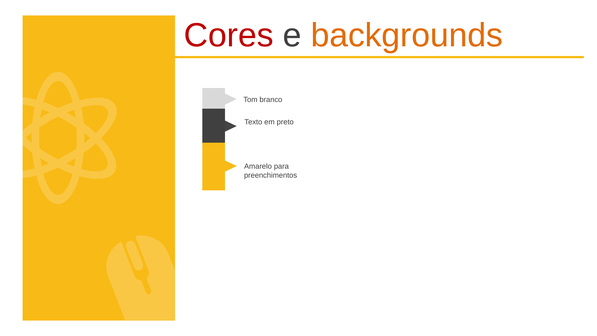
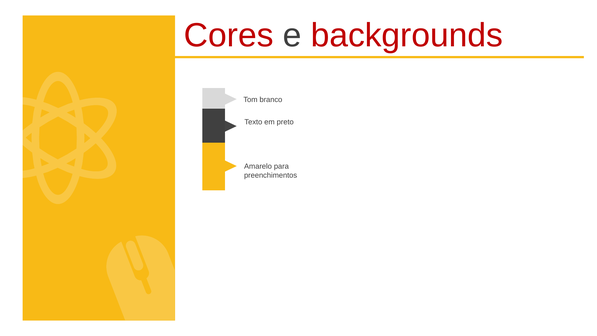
backgrounds colour: orange -> red (407, 35)
